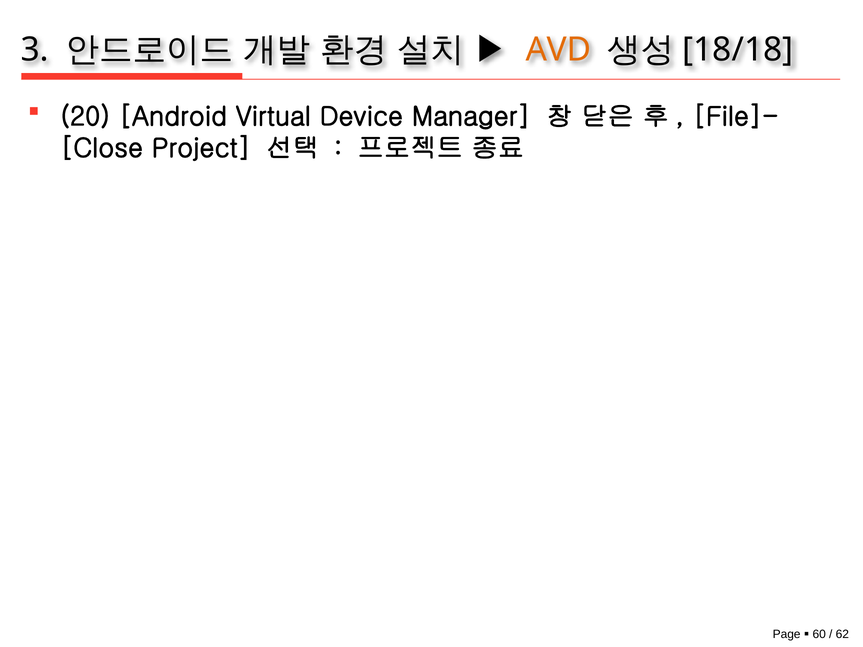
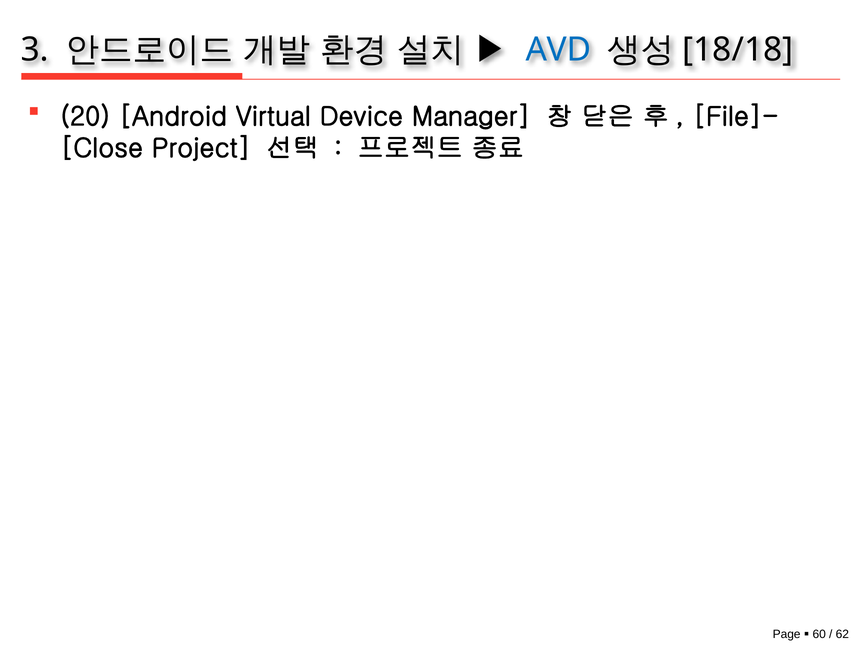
AVD colour: orange -> blue (558, 50)
